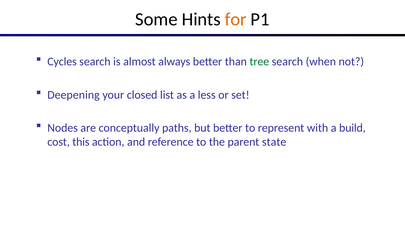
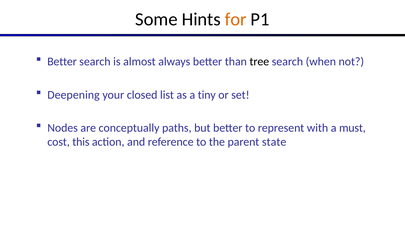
Cycles: Cycles -> Better (62, 62)
tree colour: green -> black (259, 62)
less: less -> tiny (207, 95)
build: build -> must (352, 128)
